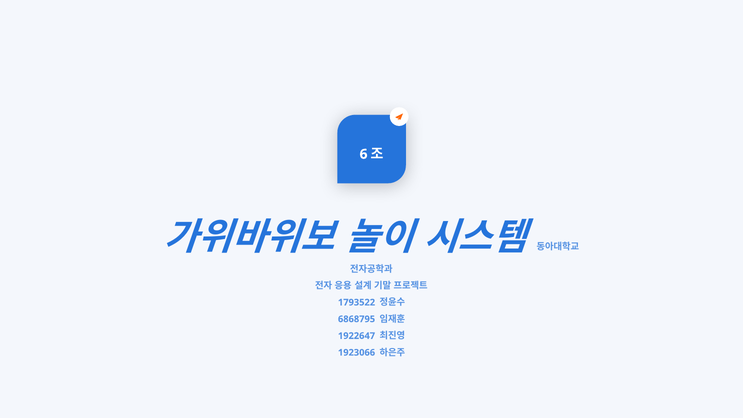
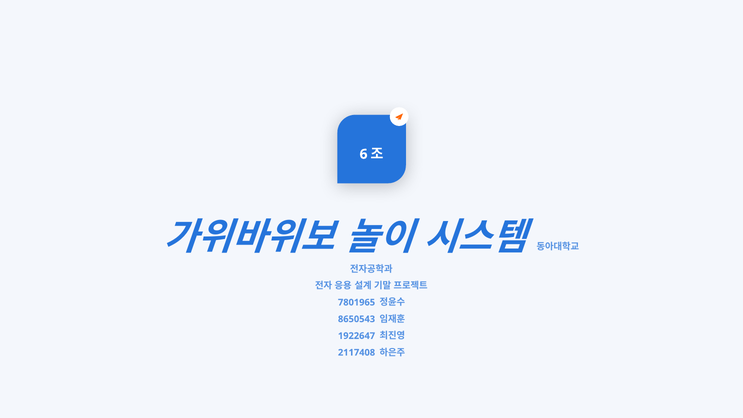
1793522: 1793522 -> 7801965 (357, 302)
6868795: 6868795 -> 8650543 (357, 319)
1923066: 1923066 -> 2117408 (357, 352)
